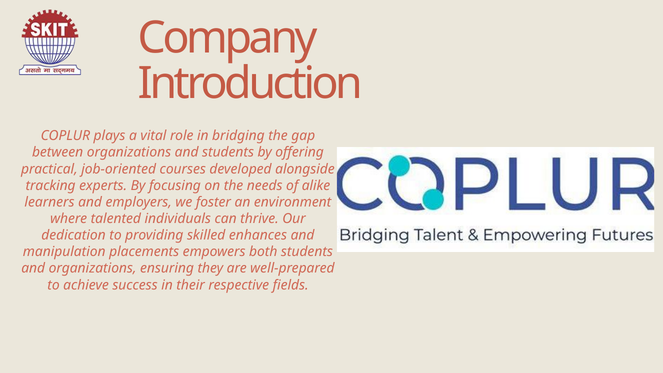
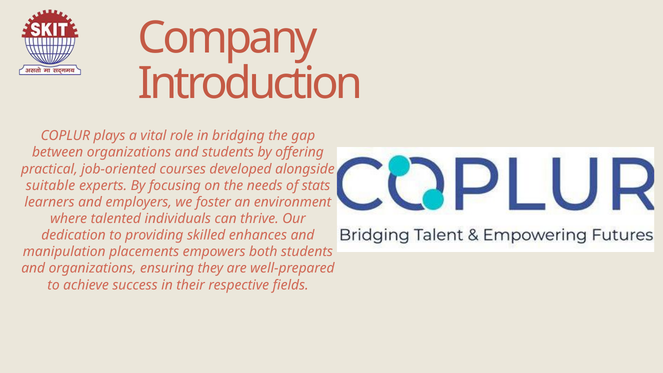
tracking: tracking -> suitable (50, 186)
alike: alike -> stats (316, 186)
